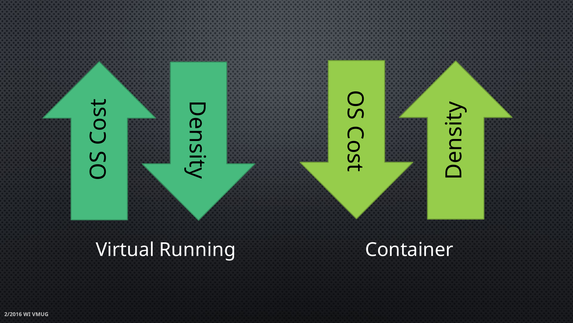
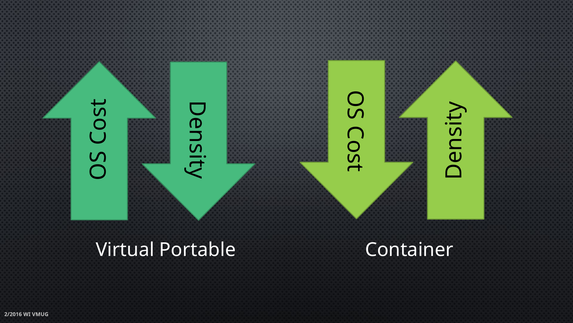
Running: Running -> Portable (198, 249)
